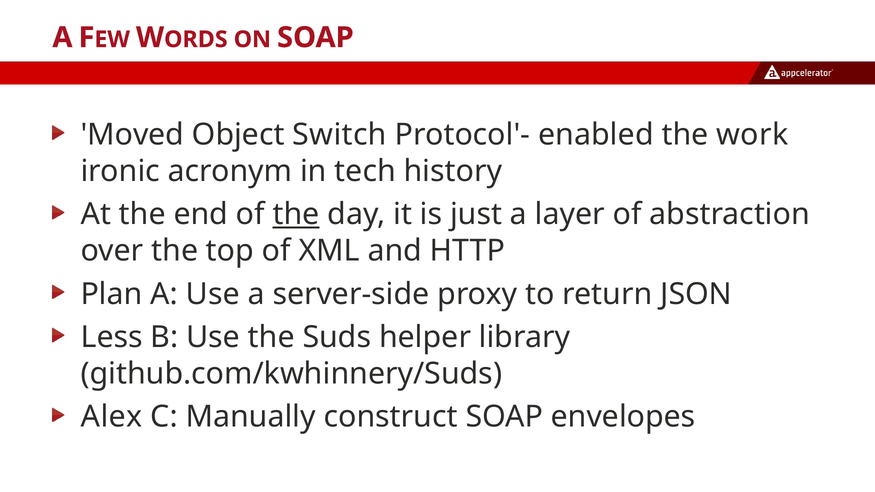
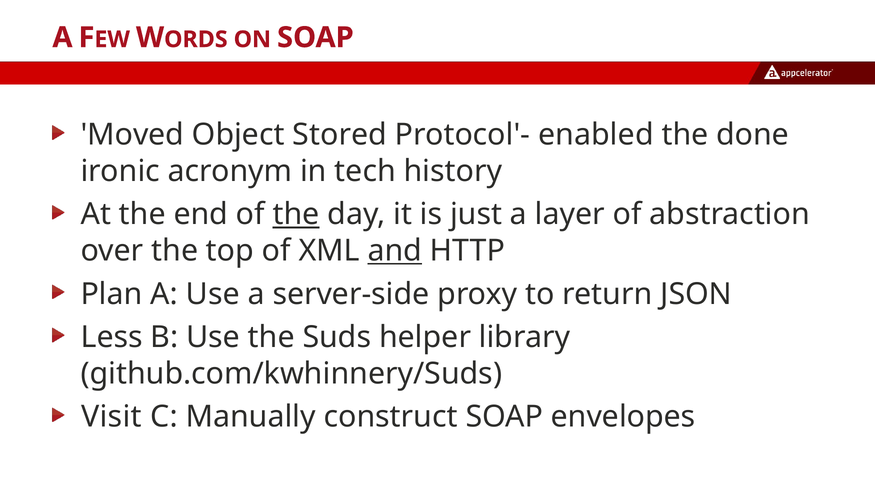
Switch: Switch -> Stored (340, 135)
work: work -> done (753, 135)
and underline: none -> present (395, 251)
Alex: Alex -> Visit (112, 417)
